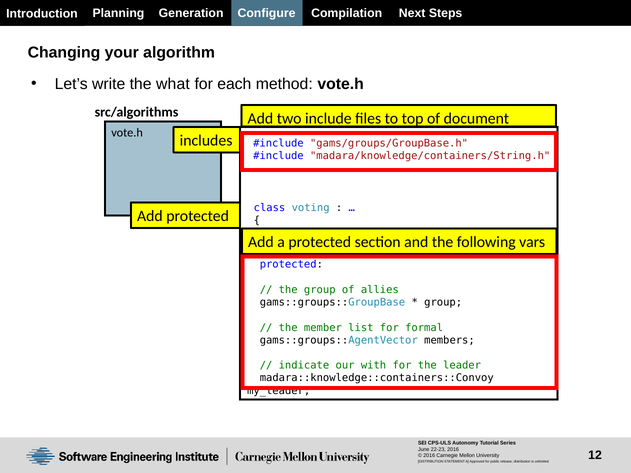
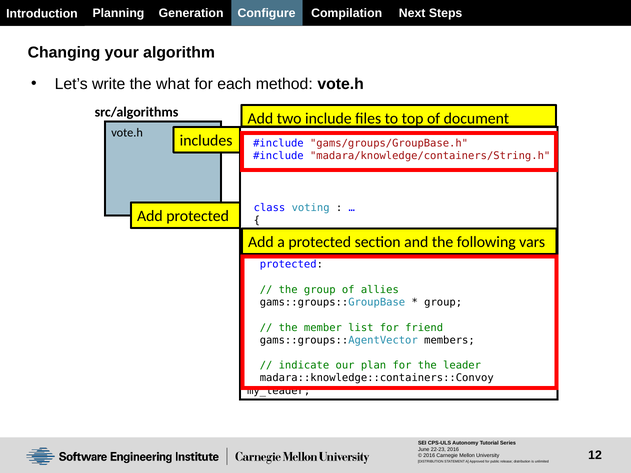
formal: formal -> friend (424, 328)
with: with -> plan (374, 366)
